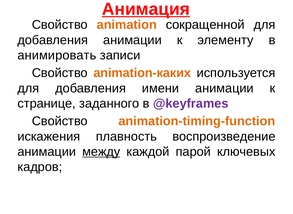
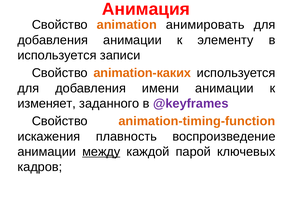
Анимация underline: present -> none (146, 9)
сокращенной: сокращенной -> анимировать (205, 25)
анимировать: анимировать -> используется (57, 55)
странице: странице -> изменяет (47, 104)
